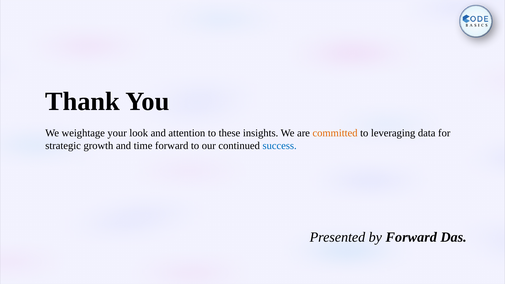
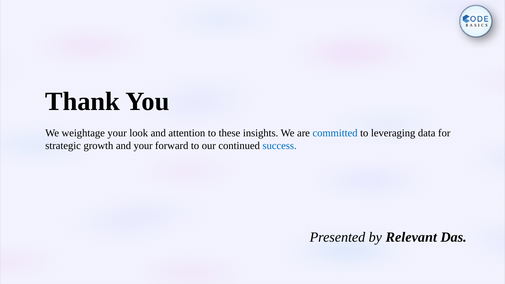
committed colour: orange -> blue (335, 133)
and time: time -> your (143, 146)
by Forward: Forward -> Relevant (411, 237)
